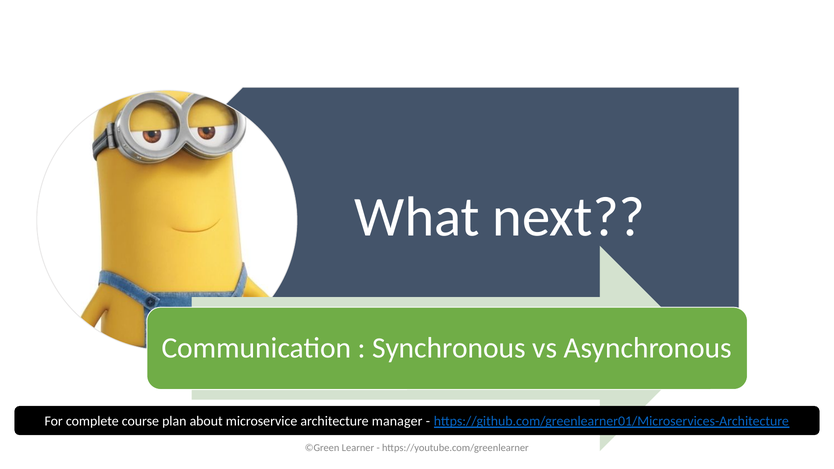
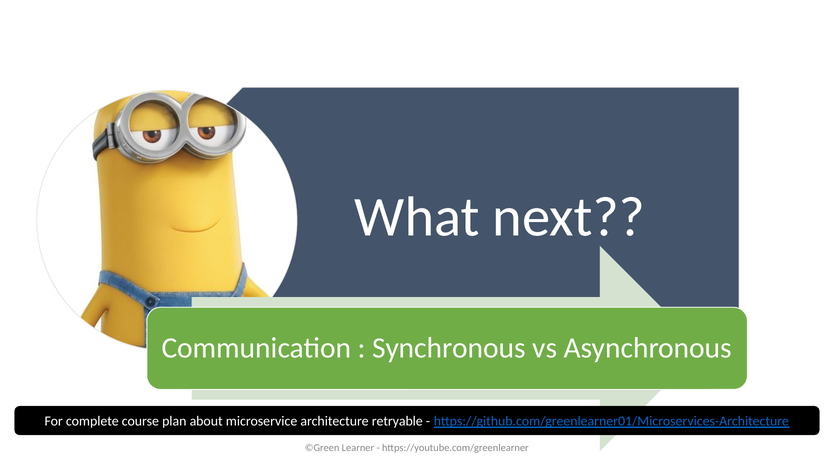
manager: manager -> retryable (397, 421)
